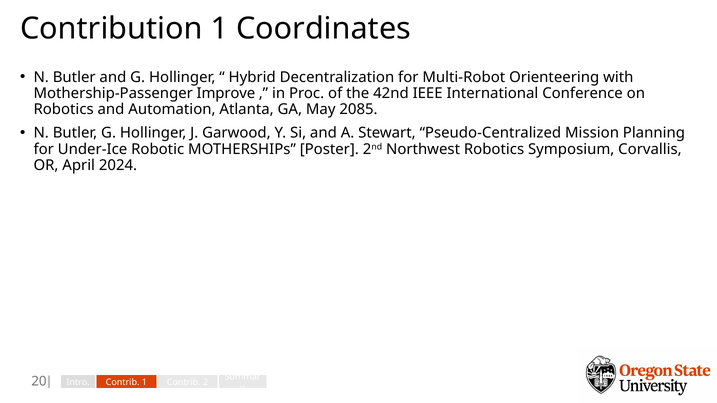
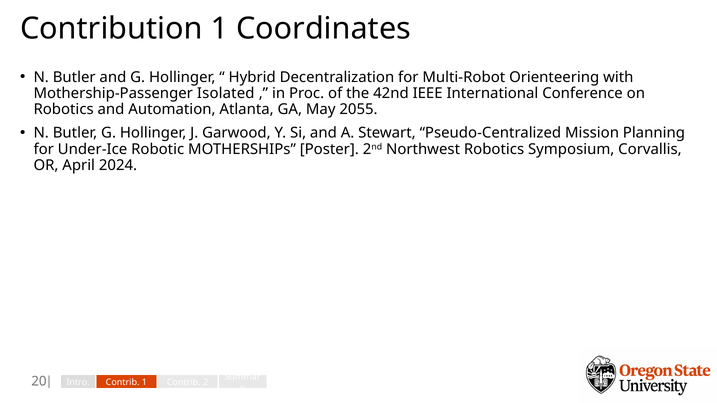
Improve: Improve -> Isolated (226, 93)
2085: 2085 -> 2055 (359, 110)
